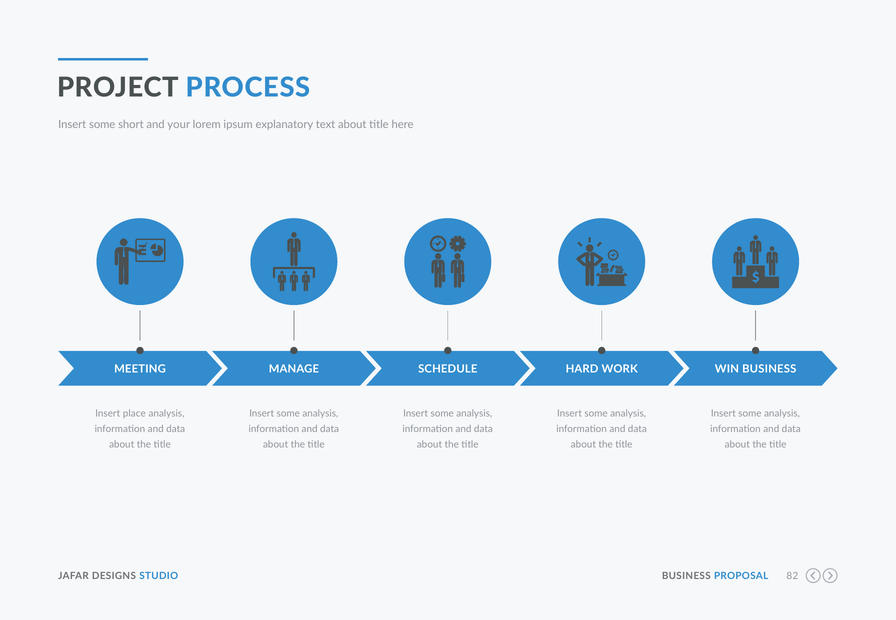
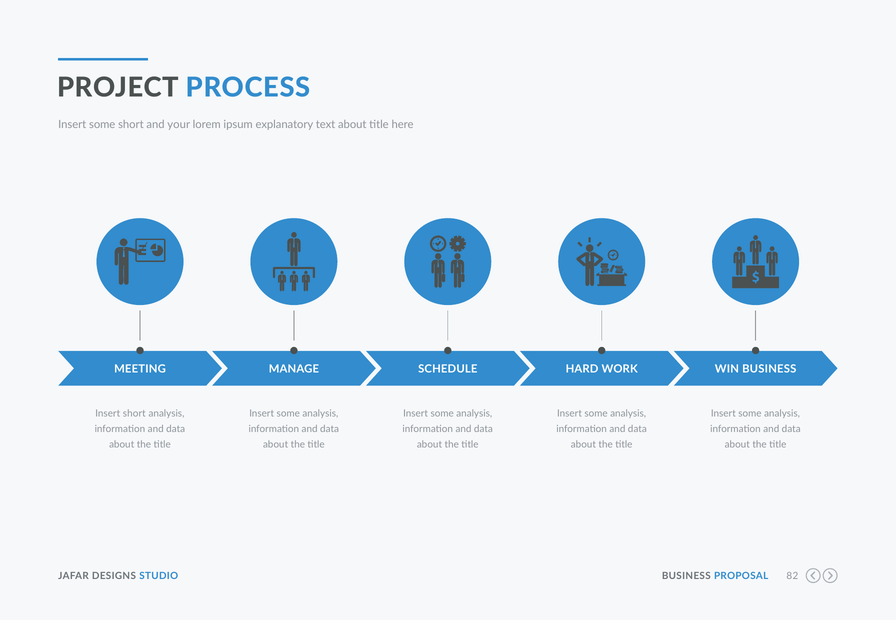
Insert place: place -> short (134, 414)
